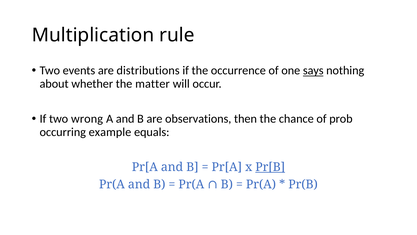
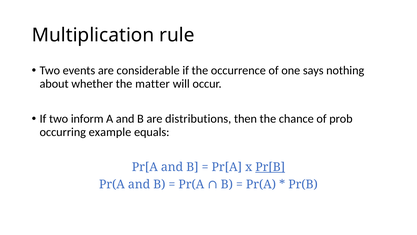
distributions: distributions -> considerable (148, 71)
says underline: present -> none (313, 71)
wrong: wrong -> inform (87, 119)
observations: observations -> distributions (198, 119)
